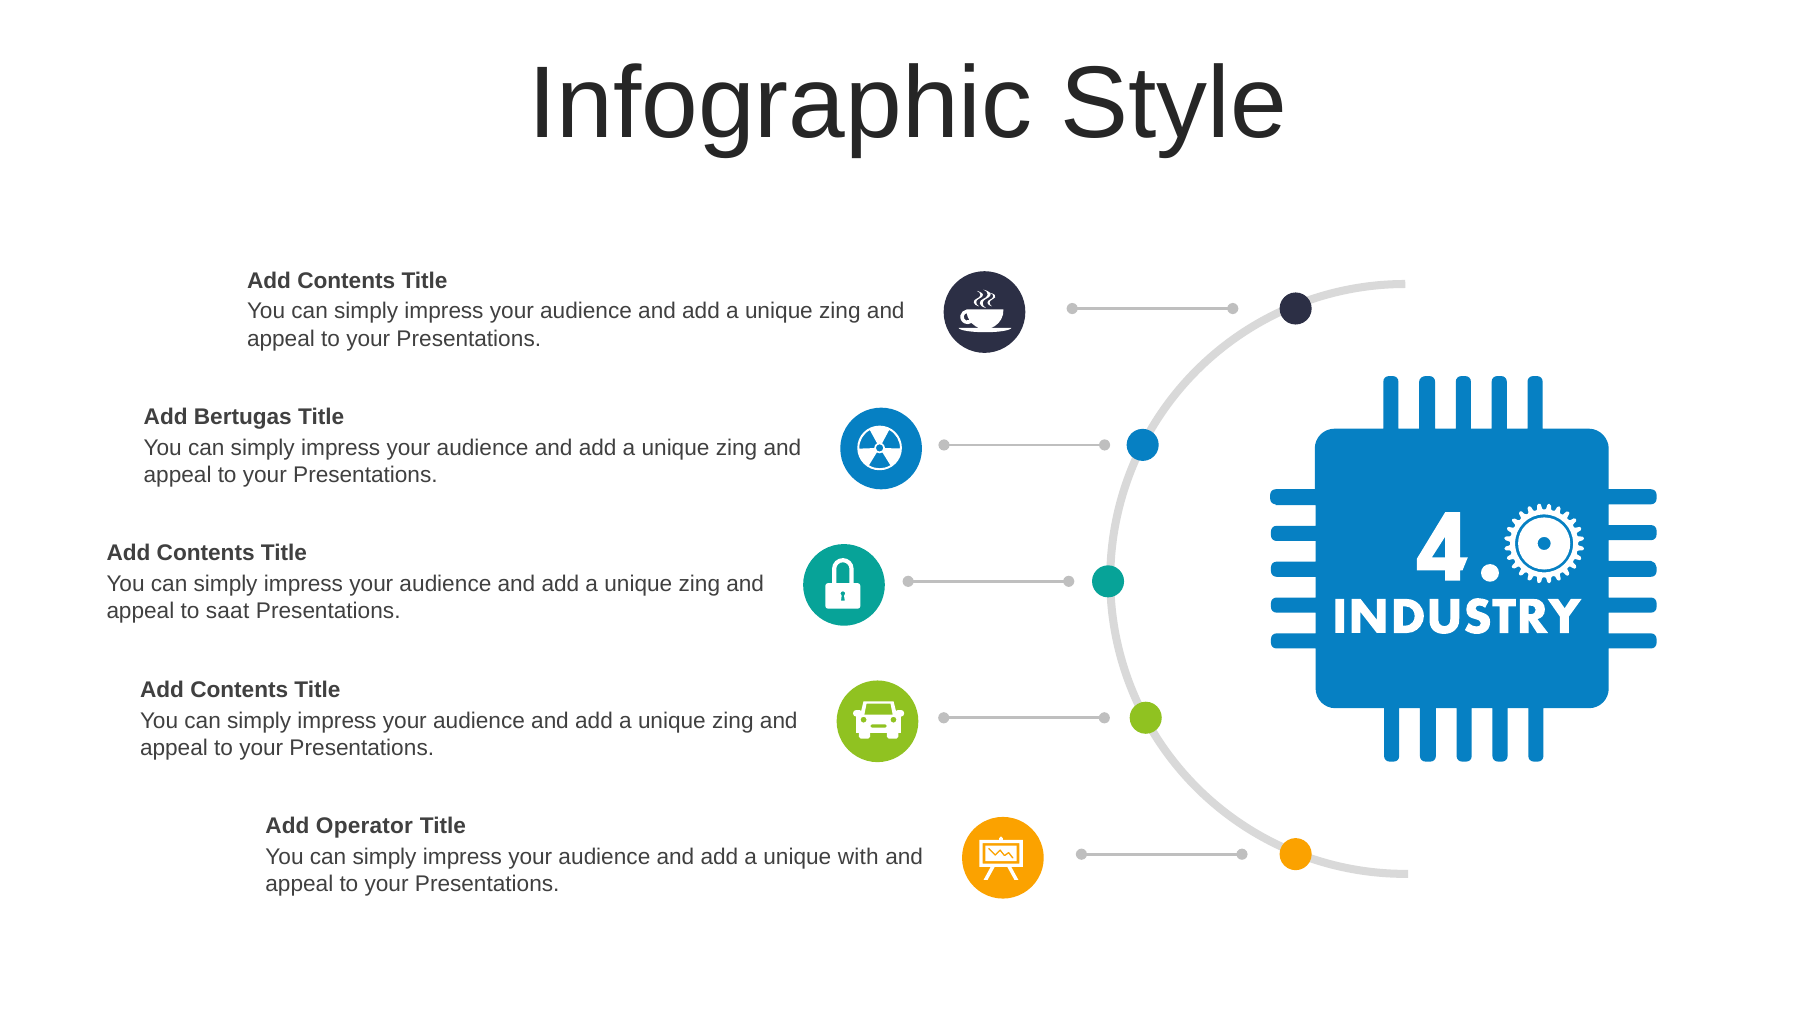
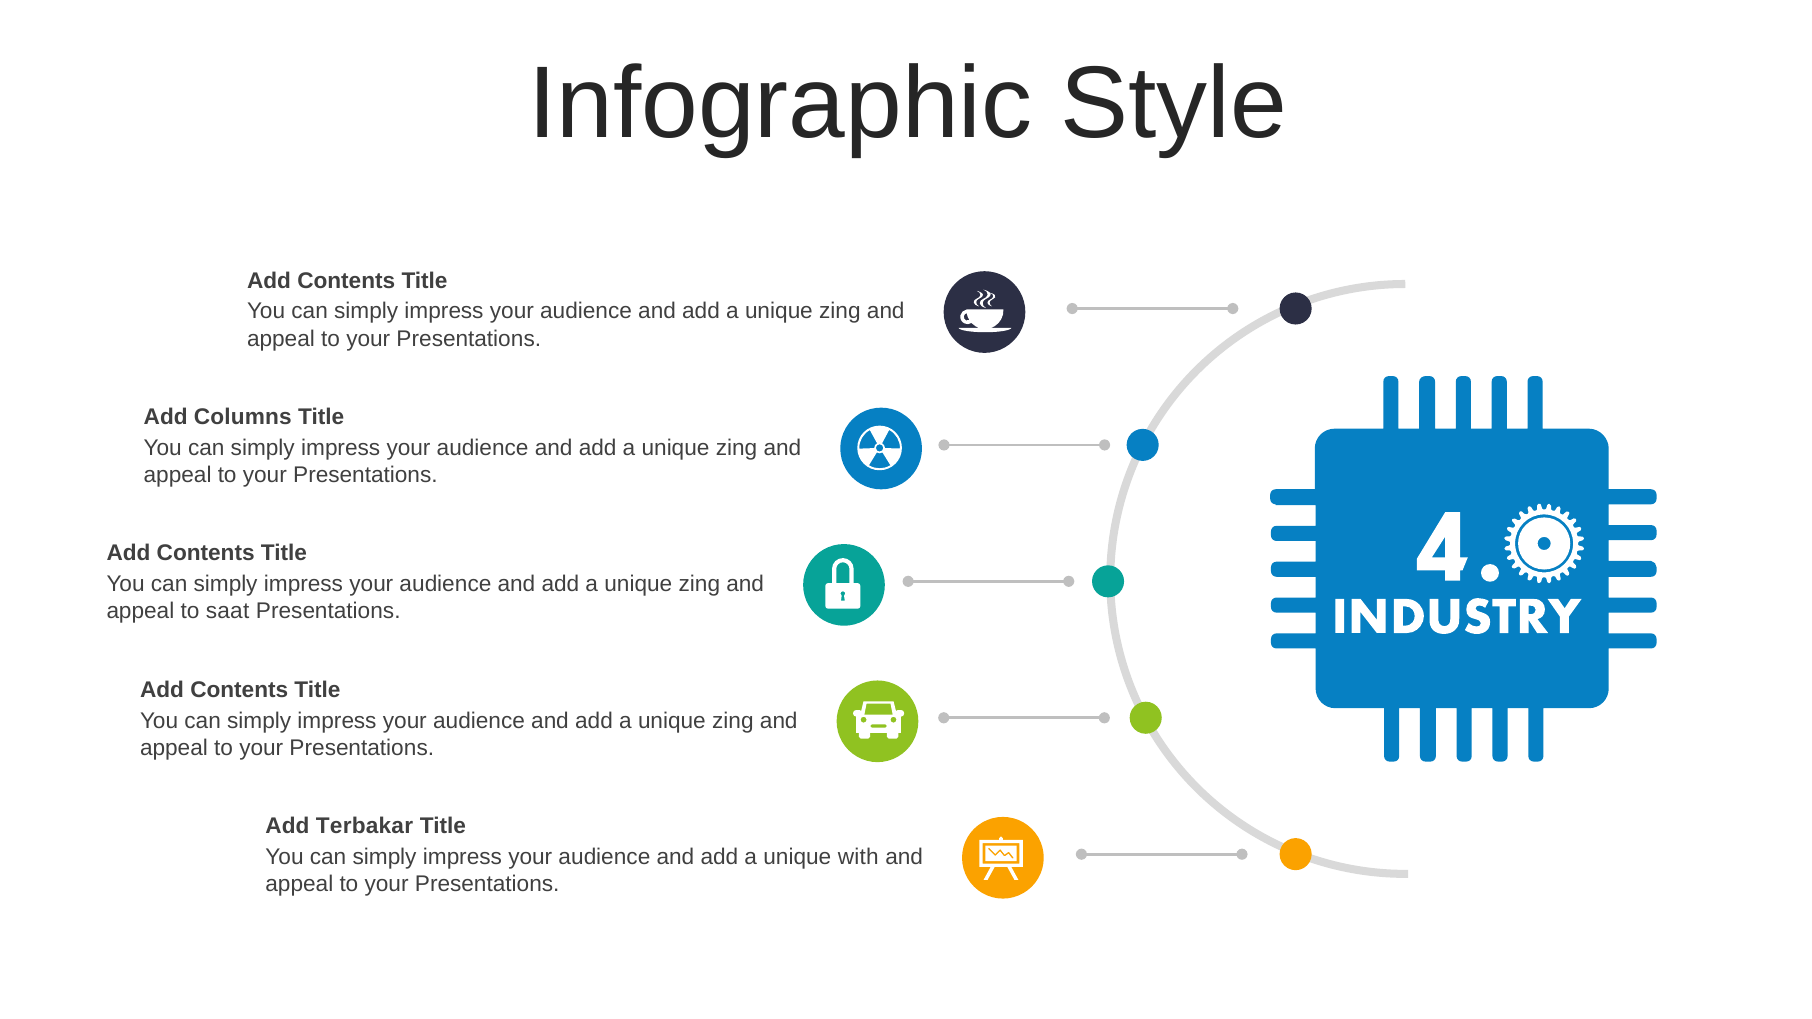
Bertugas: Bertugas -> Columns (243, 417)
Operator: Operator -> Terbakar (365, 826)
